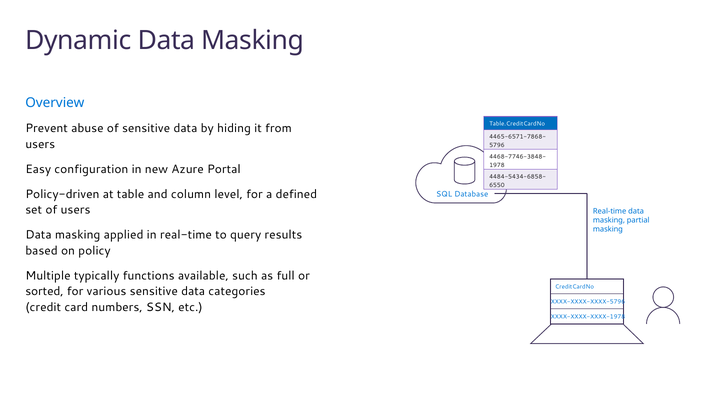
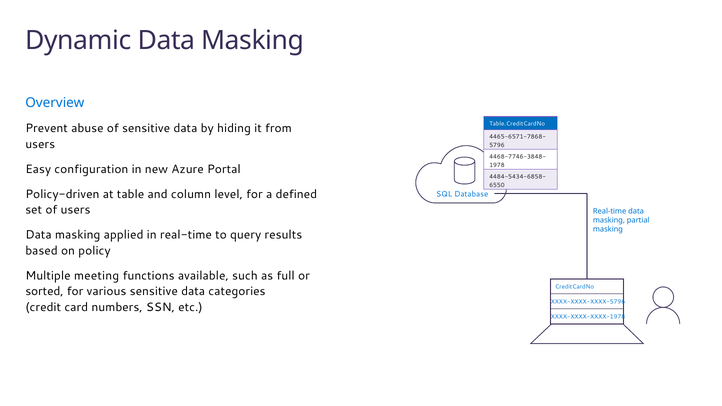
typically: typically -> meeting (97, 276)
